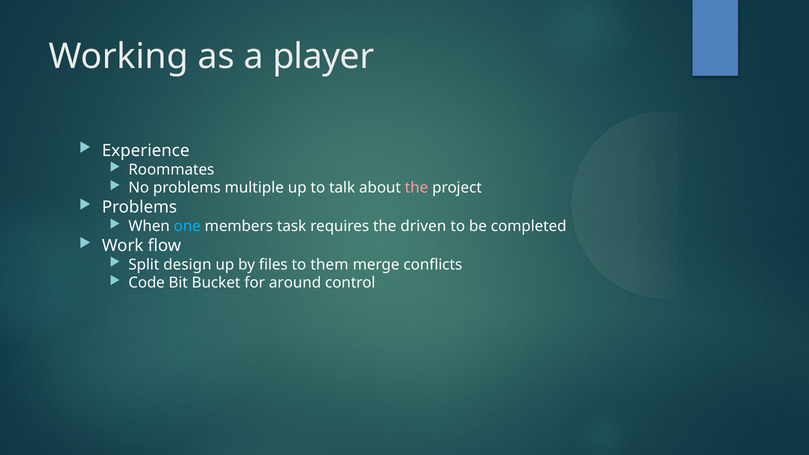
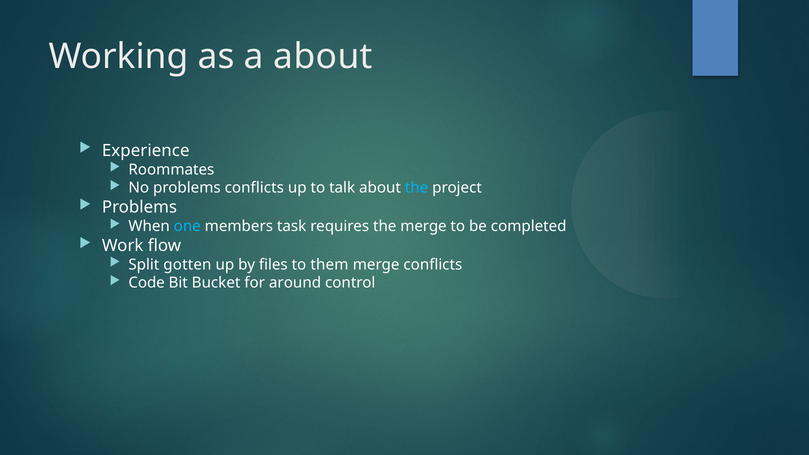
a player: player -> about (323, 57)
problems multiple: multiple -> conflicts (254, 188)
the colour: pink -> light blue (417, 188)
the driven: driven -> merge (424, 226)
design: design -> gotten (187, 265)
